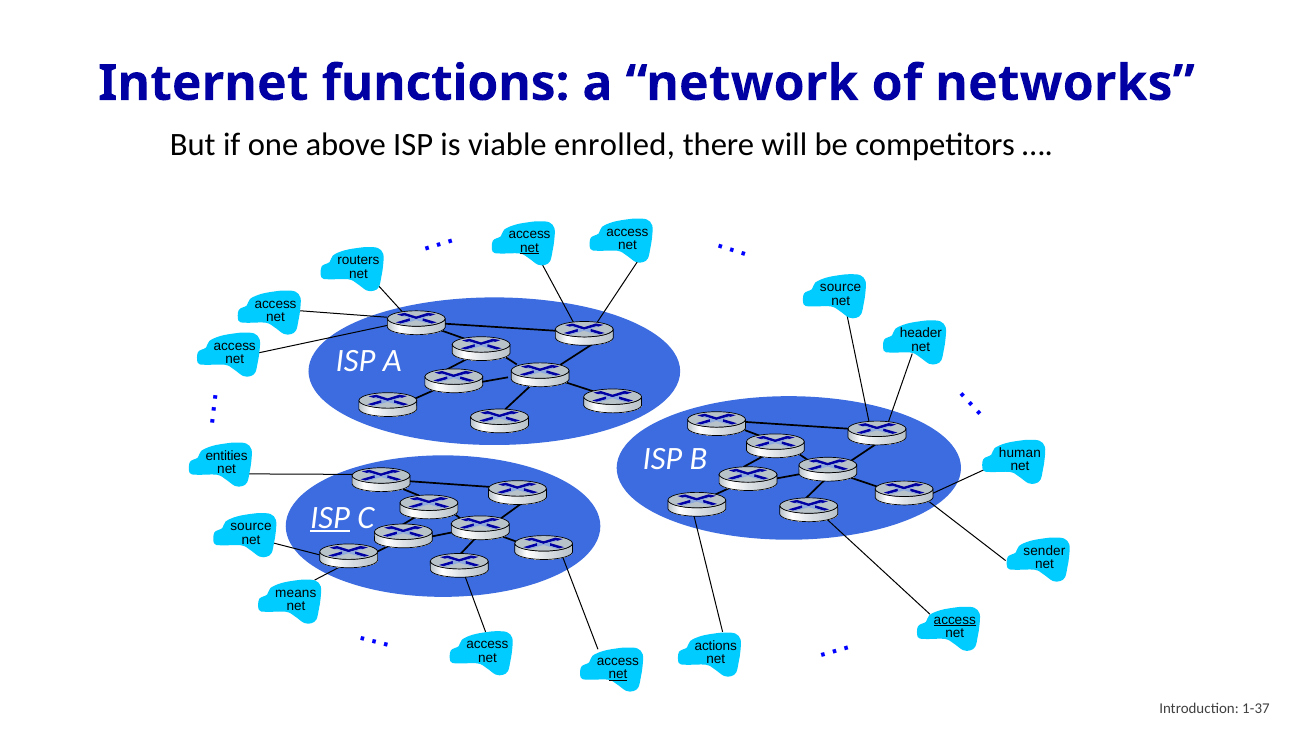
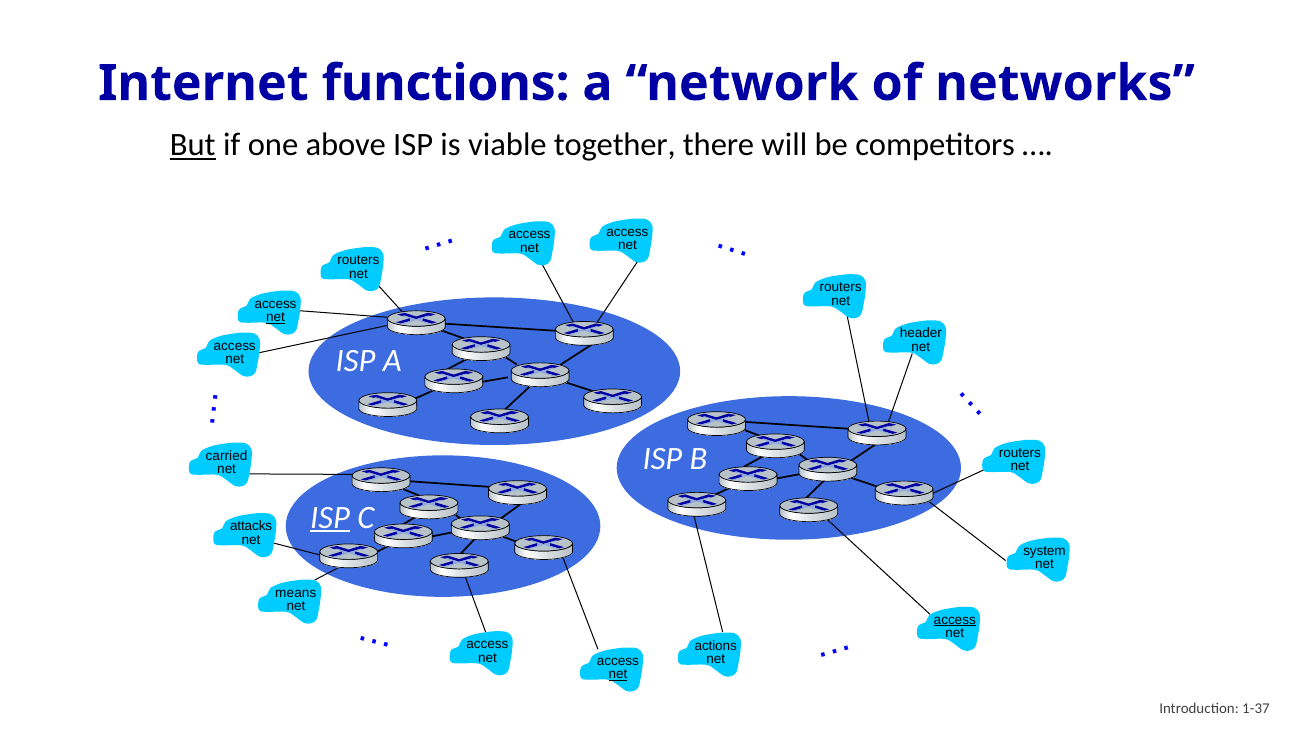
But underline: none -> present (193, 145)
enrolled: enrolled -> together (615, 145)
net underline: present -> none (530, 248)
source: source -> routers (841, 287)
net underline: none -> present (276, 317)
human: human -> routers (1020, 453)
entities: entities -> carried (227, 456)
source: source -> attacks (251, 527)
sender: sender -> system (1044, 551)
